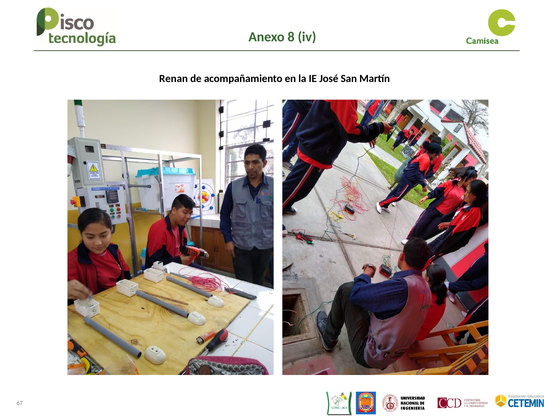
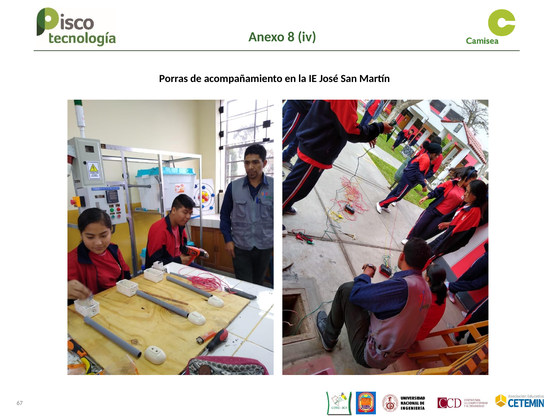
Renan: Renan -> Porras (174, 78)
